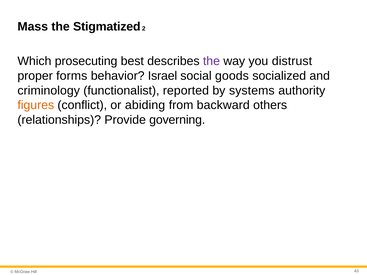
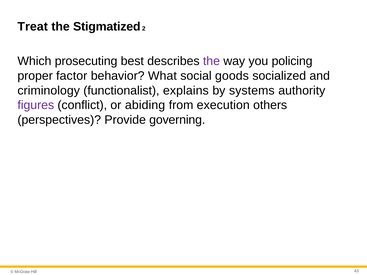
Mass: Mass -> Treat (33, 27)
distrust: distrust -> policing (292, 61)
forms: forms -> factor (72, 76)
Israel: Israel -> What (162, 76)
reported: reported -> explains (186, 91)
figures colour: orange -> purple (36, 105)
backward: backward -> execution (223, 105)
relationships: relationships -> perspectives (59, 120)
